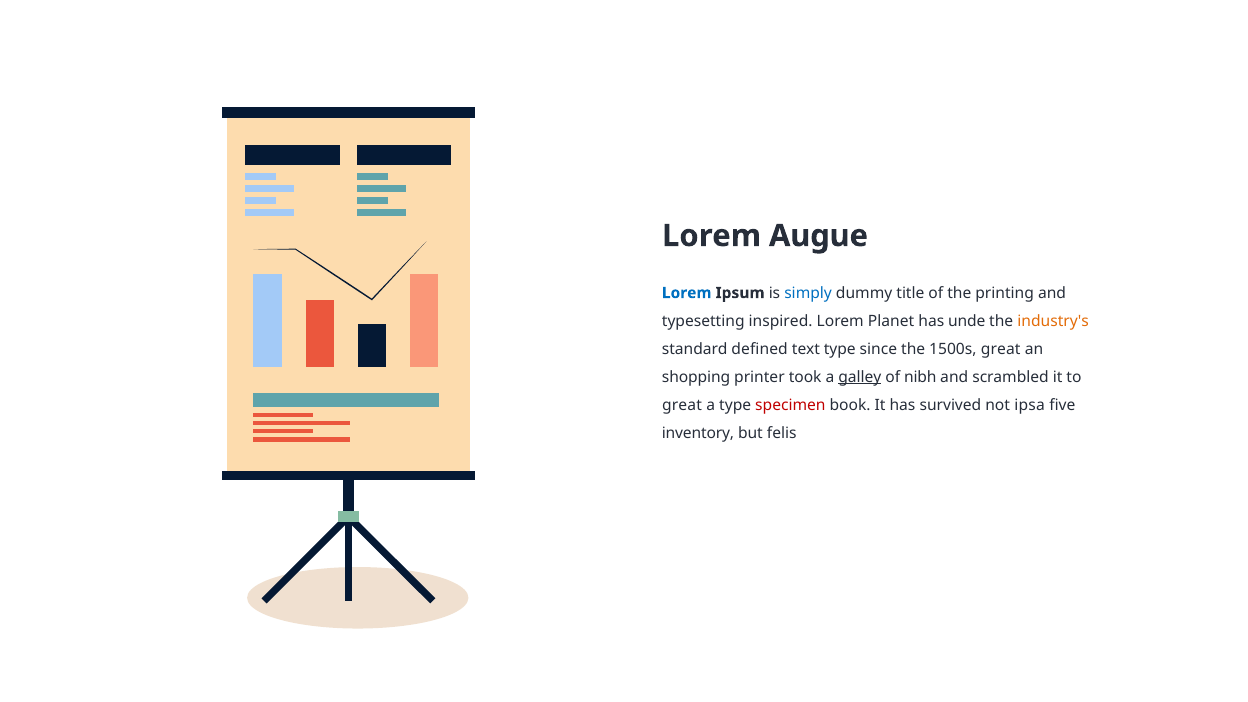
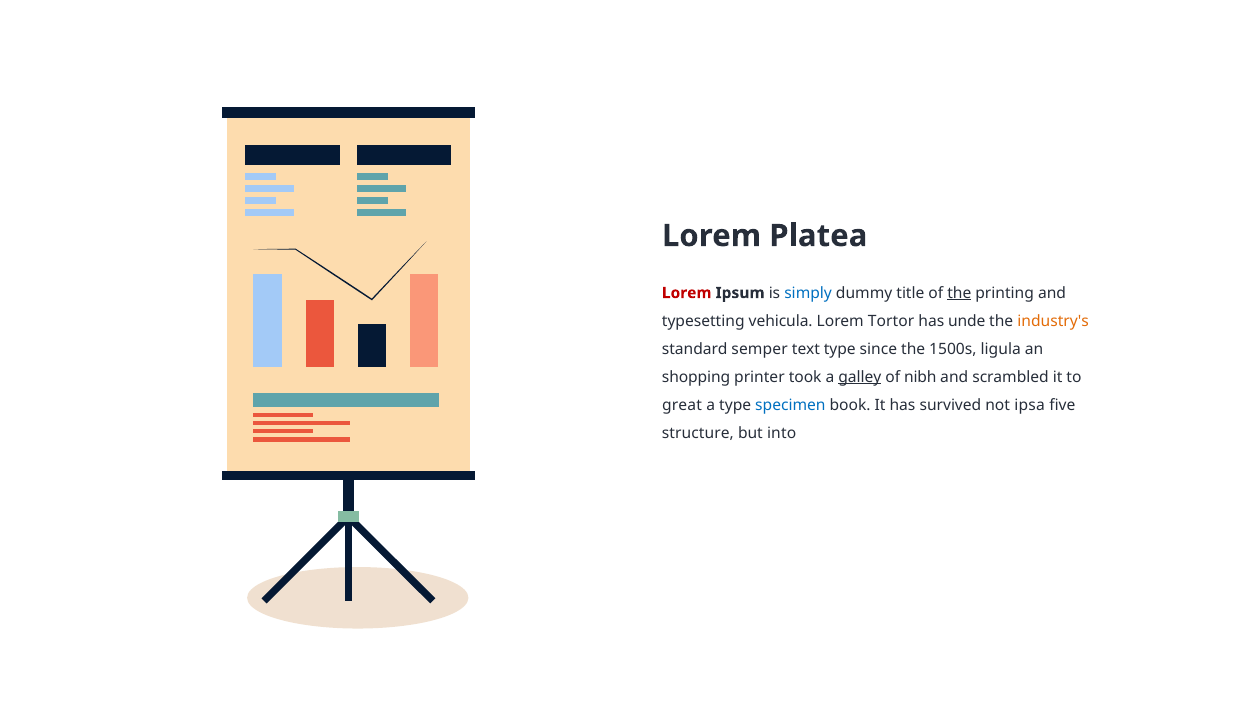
Augue: Augue -> Platea (818, 236)
Lorem colour: blue -> red (687, 293)
the underline: none -> present (959, 293)
inspired: inspired -> vehicula (781, 321)
Planet: Planet -> Tortor (891, 321)
defined: defined -> semper (760, 349)
1500s great: great -> ligula (1001, 349)
specimen colour: red -> blue (790, 405)
inventory: inventory -> structure (698, 433)
felis: felis -> into (782, 433)
